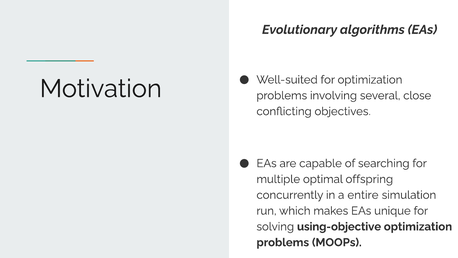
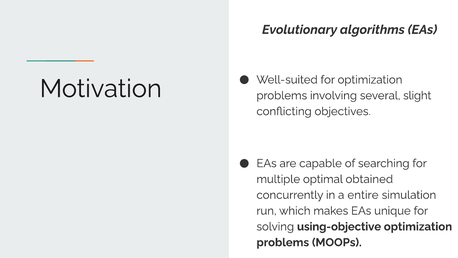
close: close -> slight (417, 95)
offspring: offspring -> obtained (369, 179)
